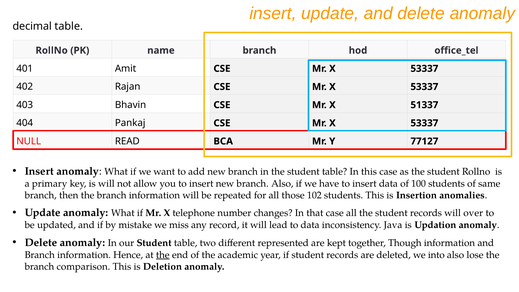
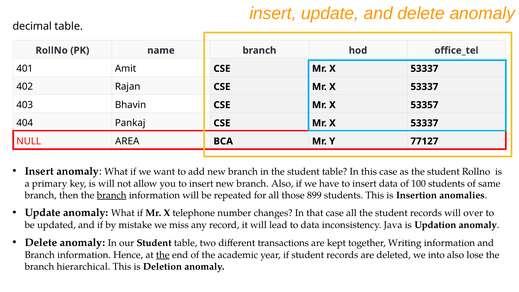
51337: 51337 -> 53357 (424, 105)
READ: READ -> AREA (127, 141)
branch underline: none -> present (112, 195)
102: 102 -> 899 (314, 195)
represented: represented -> transactions (283, 243)
Though: Though -> Writing (405, 243)
comparison: comparison -> hierarchical (83, 266)
